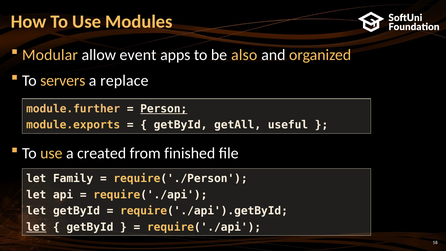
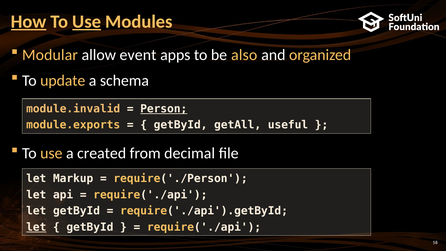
How underline: none -> present (29, 22)
Use underline: none -> present (87, 22)
servers: servers -> update (63, 80)
replace: replace -> schema (124, 80)
module.further: module.further -> module.invalid (73, 109)
finished: finished -> decimal (190, 153)
Family: Family -> Markup (73, 178)
